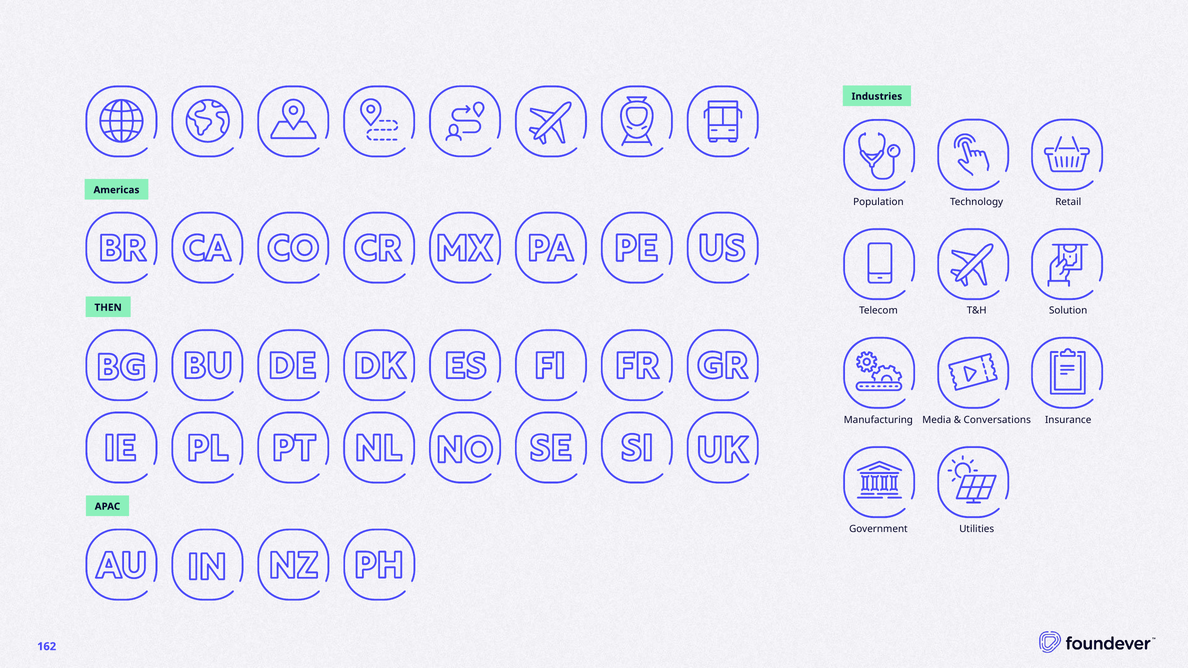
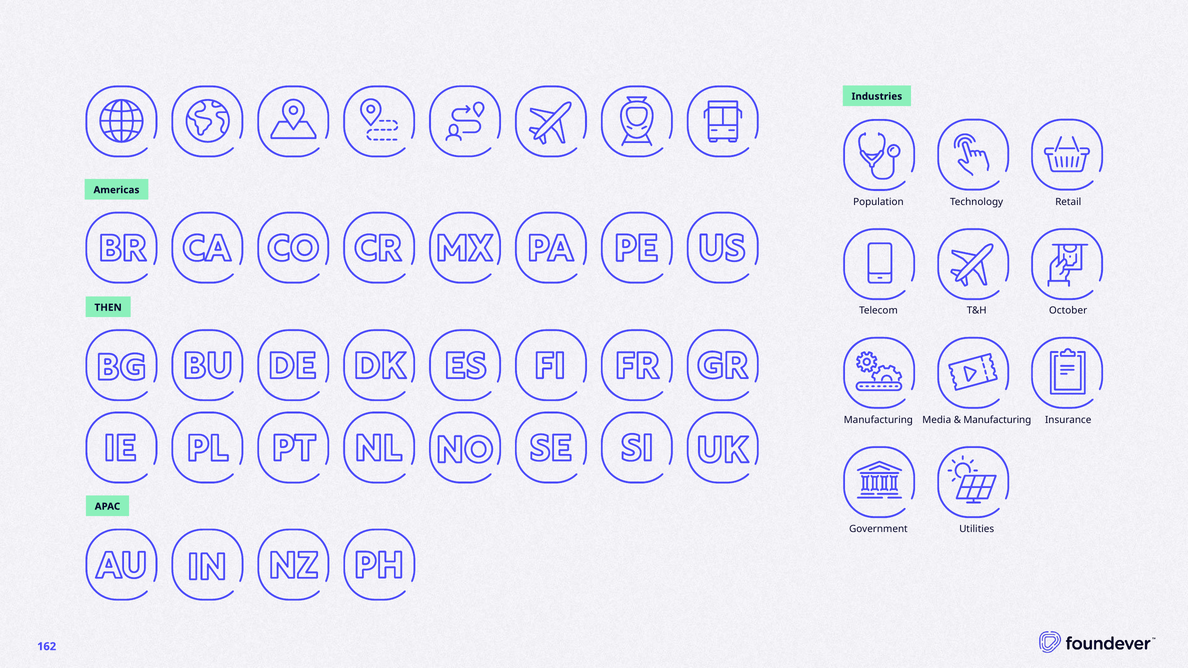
Solution: Solution -> October (1068, 311)
Conversations: Conversations -> Manufacturing (997, 420)
